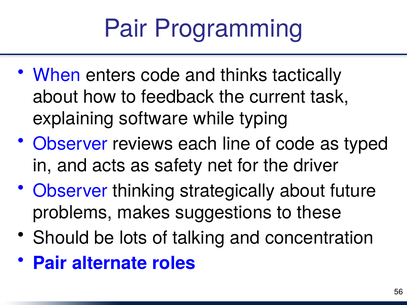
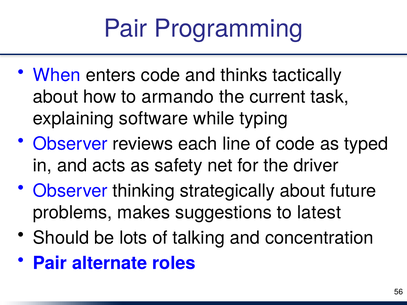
feedback: feedback -> armando (178, 97)
these: these -> latest (319, 213)
